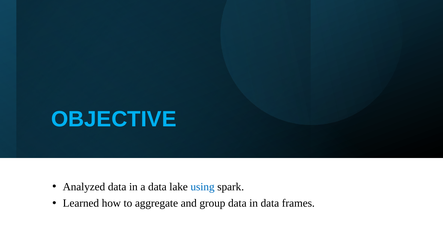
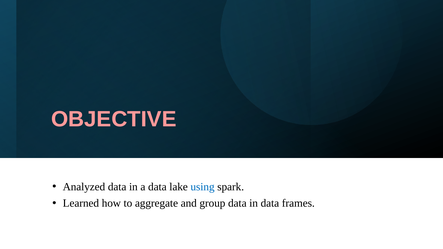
OBJECTIVE colour: light blue -> pink (114, 119)
